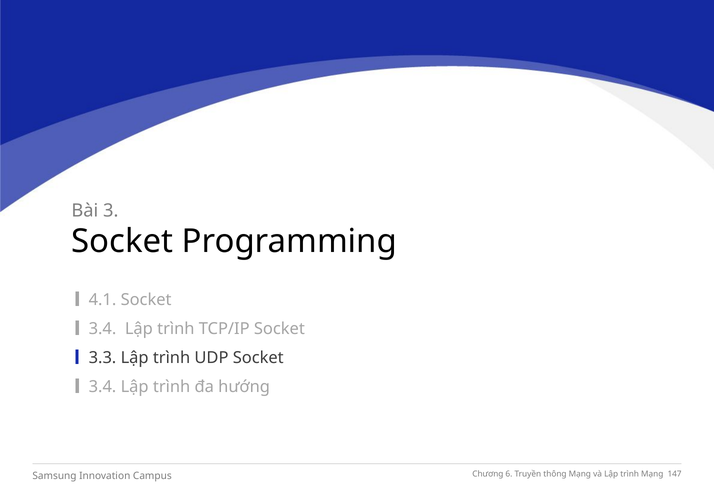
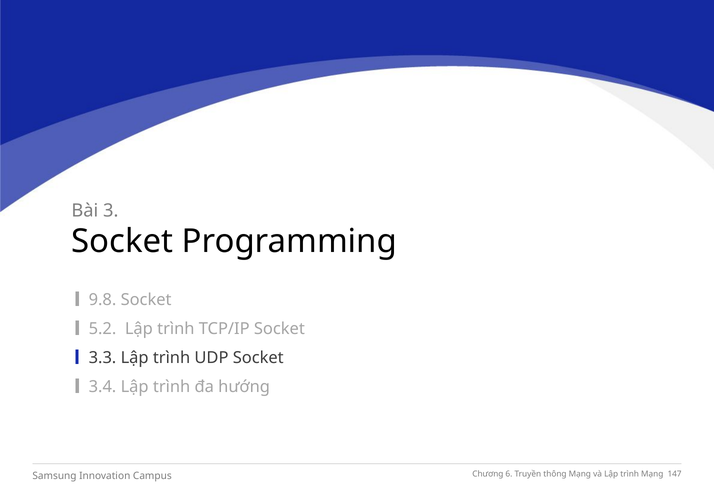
4.1: 4.1 -> 9.8 (102, 300)
3.4: 3.4 -> 5.2 (102, 329)
